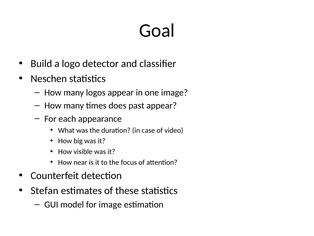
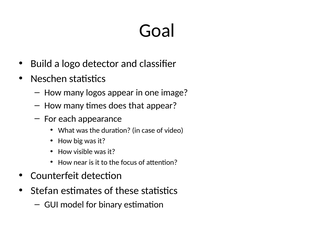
past: past -> that (136, 105)
for image: image -> binary (110, 204)
